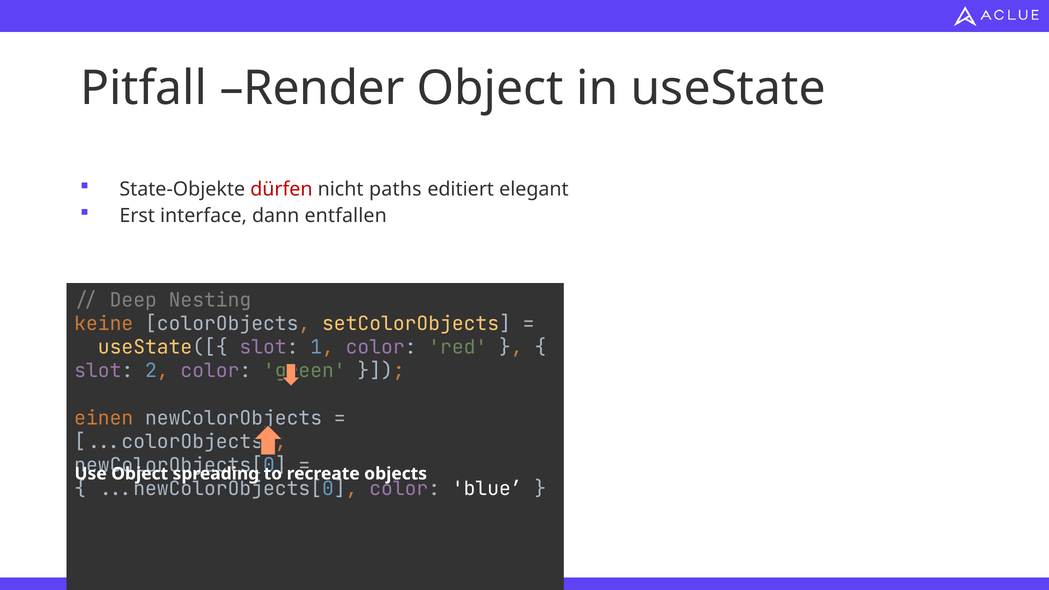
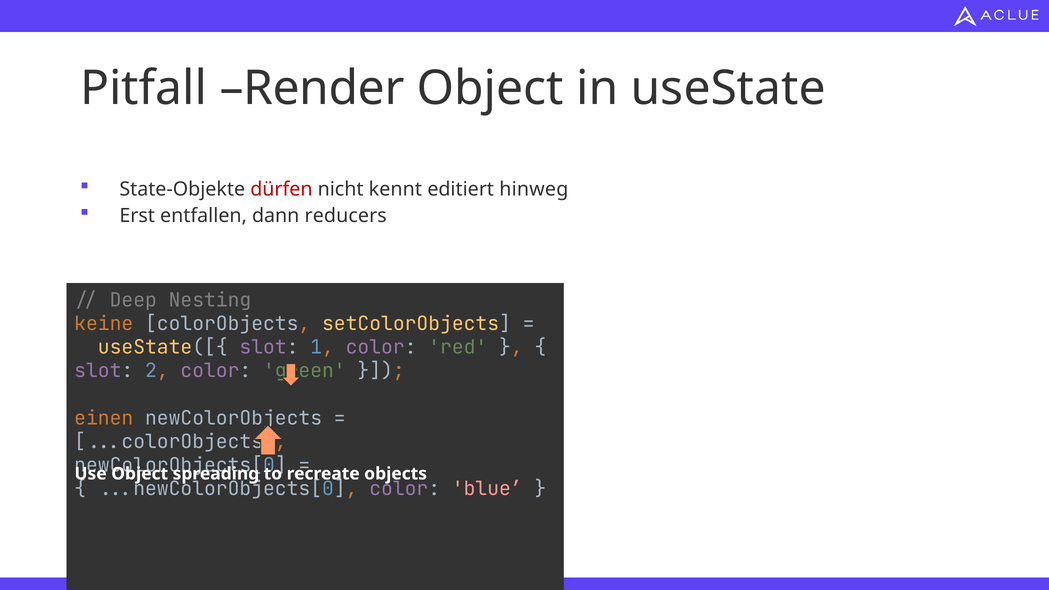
paths: paths -> kennt (395, 189)
elegant: elegant -> hinweg (534, 189)
interface: interface -> entfallen (203, 216)
entfallen: entfallen -> reducers (346, 216)
blue colour: white -> pink (487, 489)
